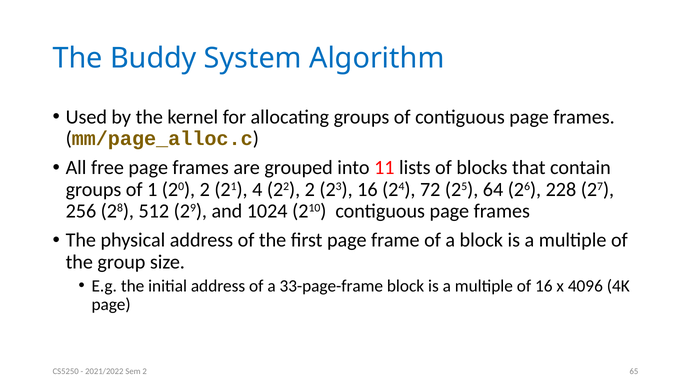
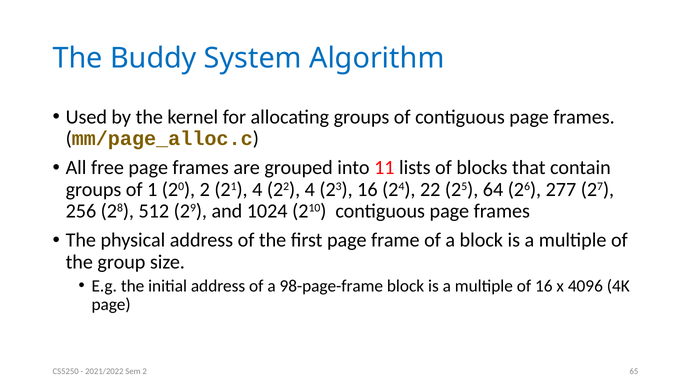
22 2: 2 -> 4 (310, 189)
24 72: 72 -> 22 (430, 189)
228: 228 -> 277 (561, 189)
33-page-frame: 33-page-frame -> 98-page-frame (331, 286)
